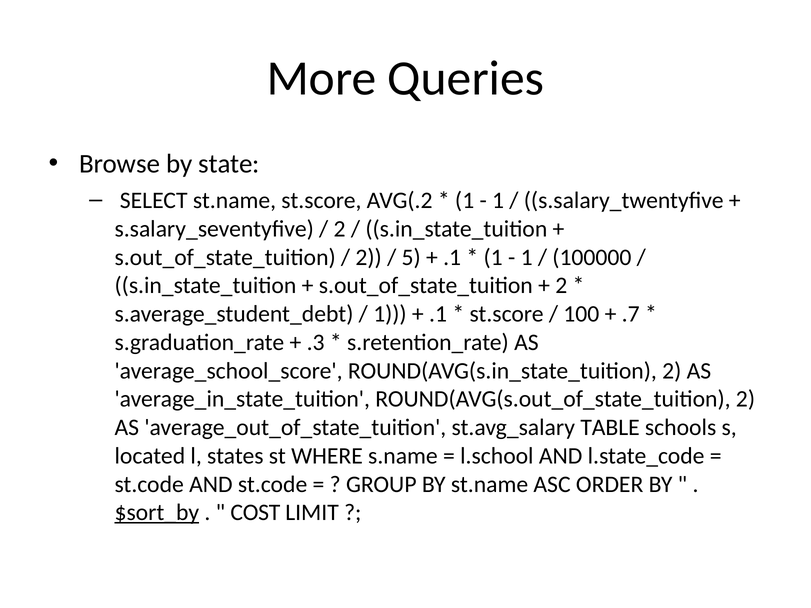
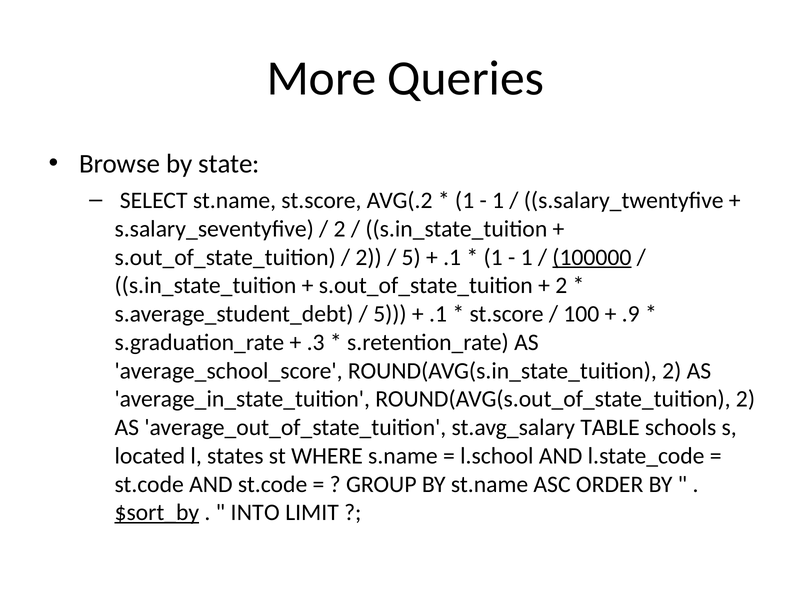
100000 underline: none -> present (592, 257)
1: 1 -> 5 (390, 314)
.7: .7 -> .9 (631, 314)
COST: COST -> INTO (255, 513)
